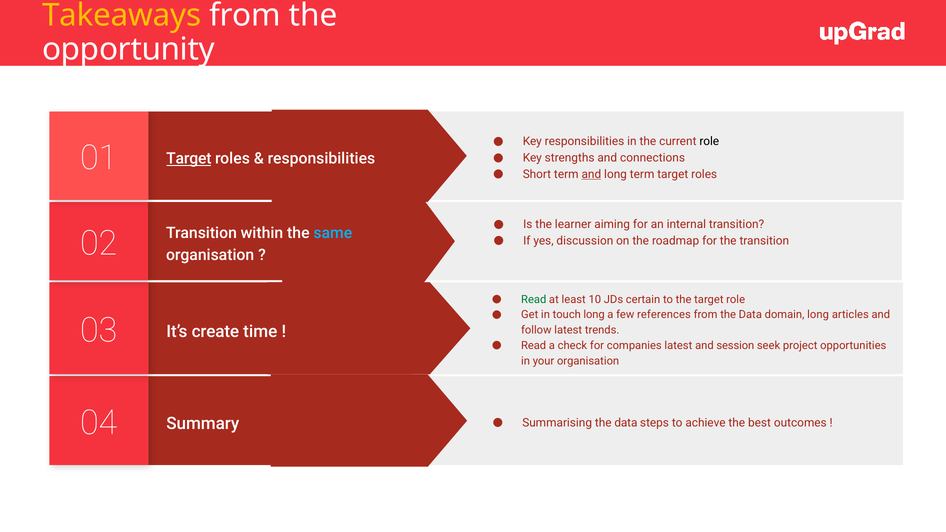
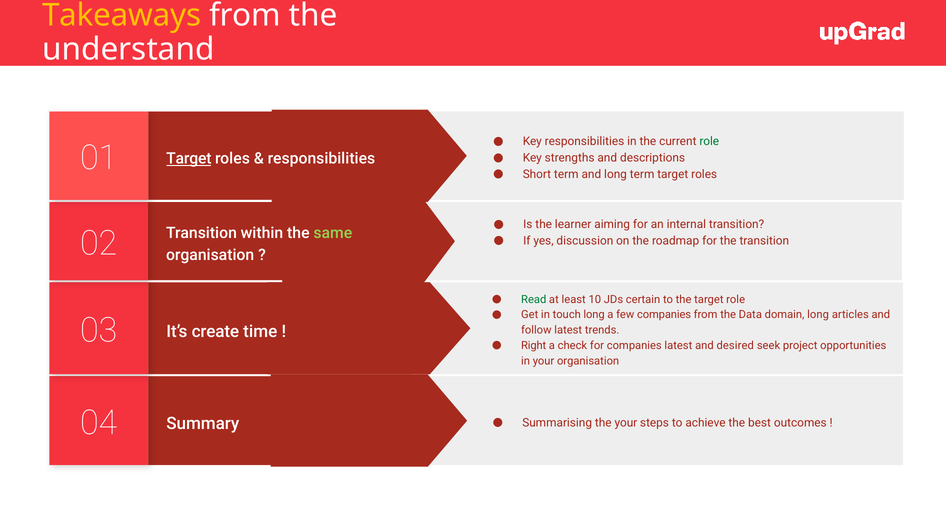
opportunity: opportunity -> understand (128, 49)
role colour: black -> green (709, 141)
connections: connections -> descriptions (653, 158)
and underline: present -> none (591, 174)
same colour: light blue -> light green (333, 233)
few references: references -> companies (664, 315)
Read: Read -> Right (534, 346)
session: session -> desired (735, 346)
Summarising the data: data -> your (626, 423)
